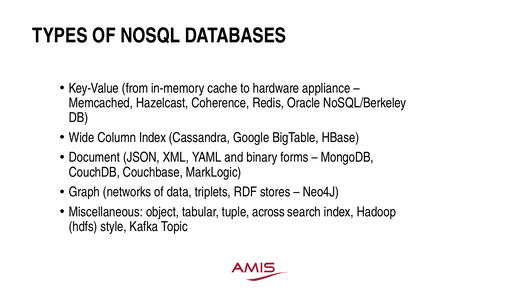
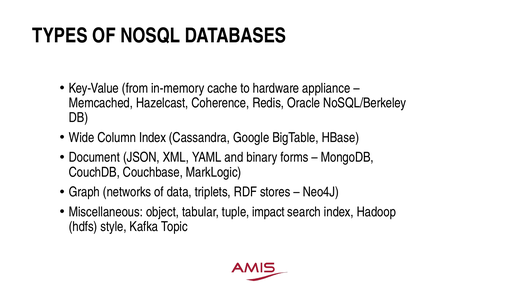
across: across -> impact (268, 212)
